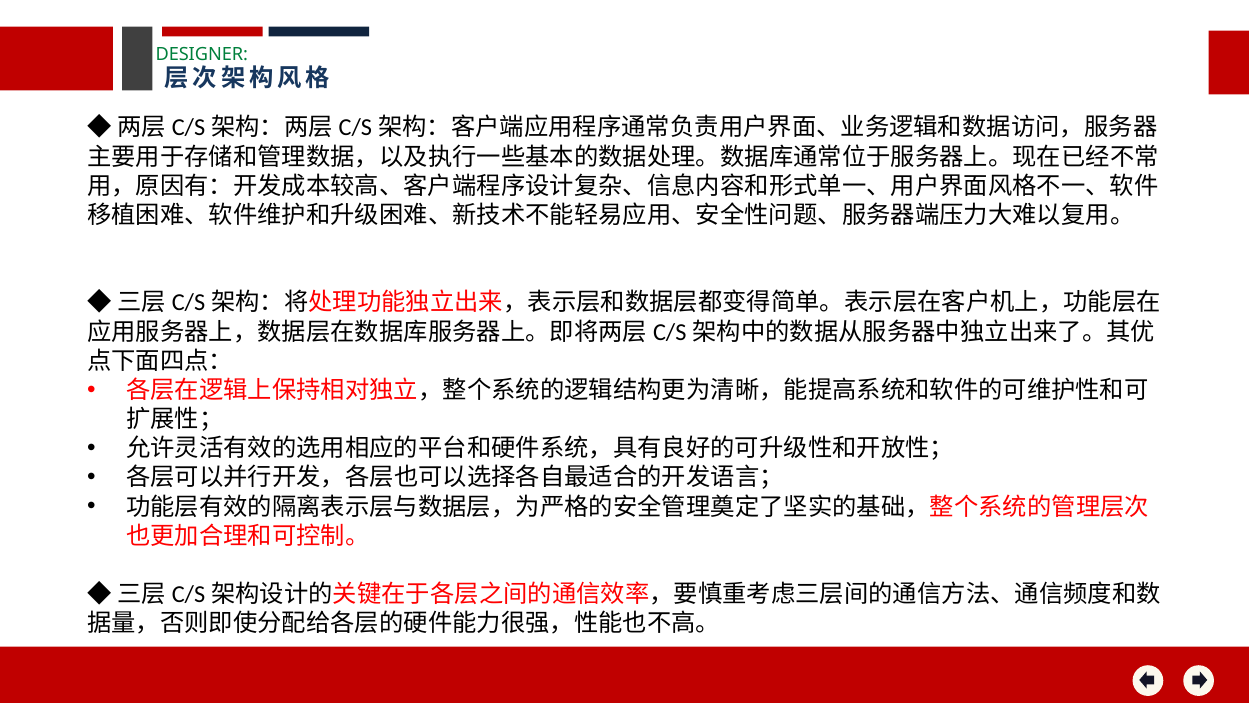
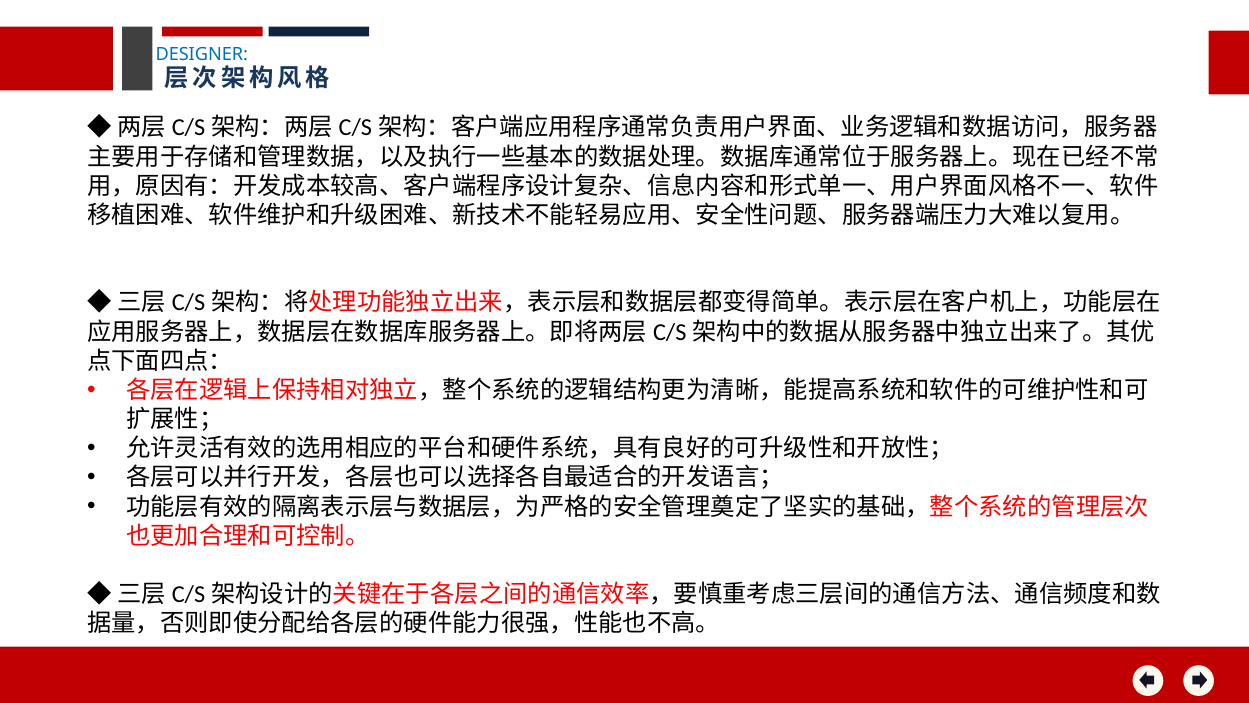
DESIGNER colour: green -> blue (202, 55)
